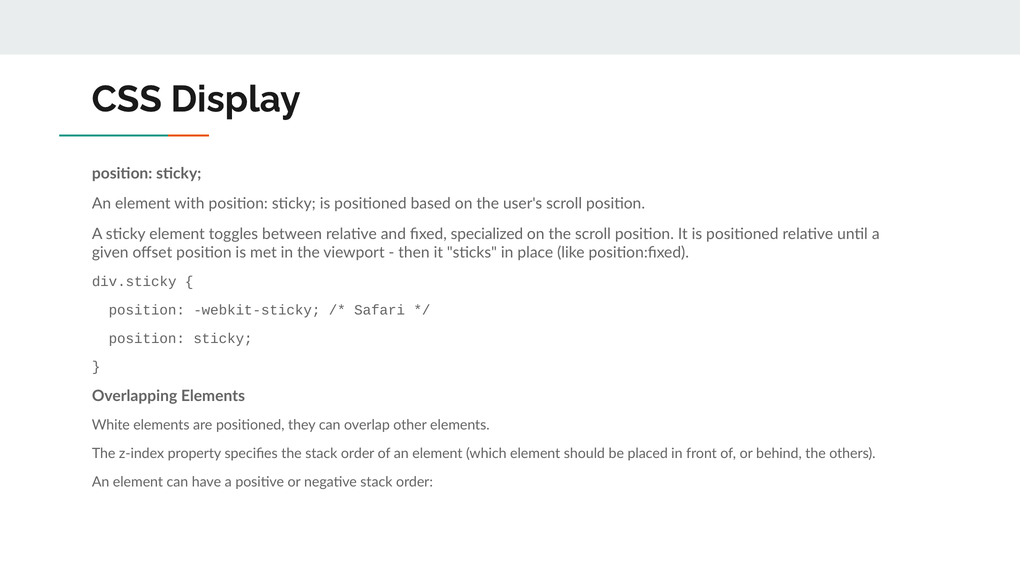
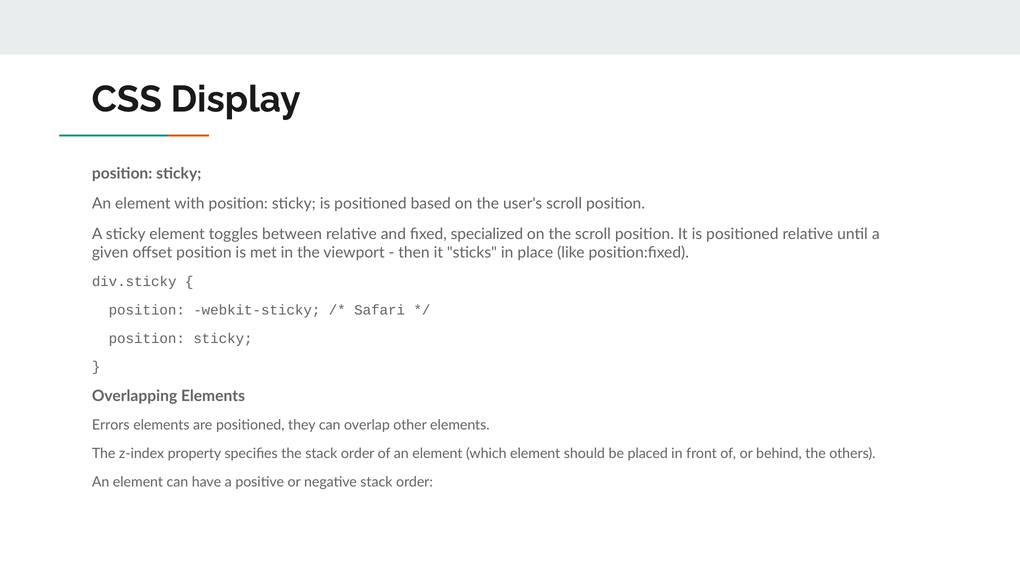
White: White -> Errors (111, 425)
